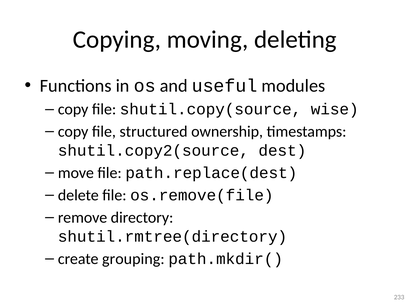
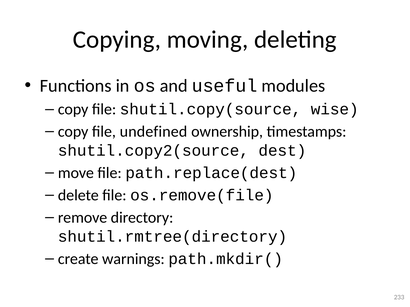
structured: structured -> undefined (153, 132)
grouping: grouping -> warnings (133, 259)
